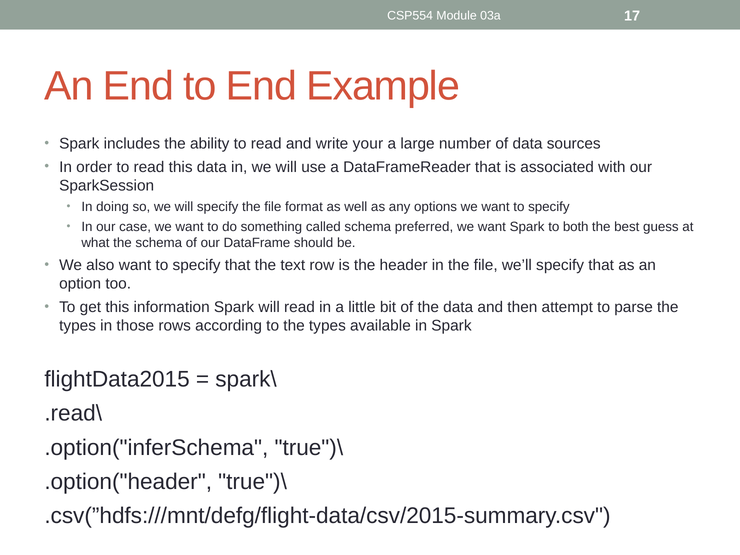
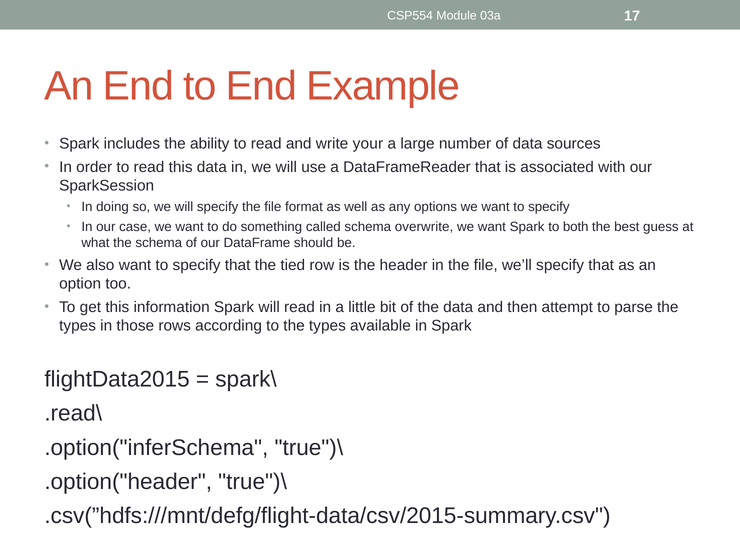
preferred: preferred -> overwrite (424, 227)
text: text -> tied (293, 265)
